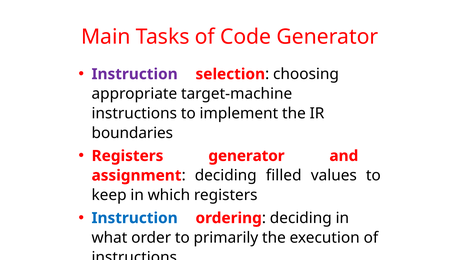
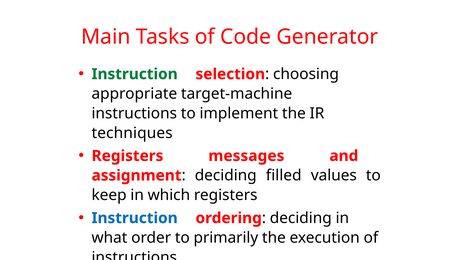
Instruction colour: purple -> green (135, 74)
boundaries: boundaries -> techniques (132, 133)
Registers generator: generator -> messages (246, 156)
